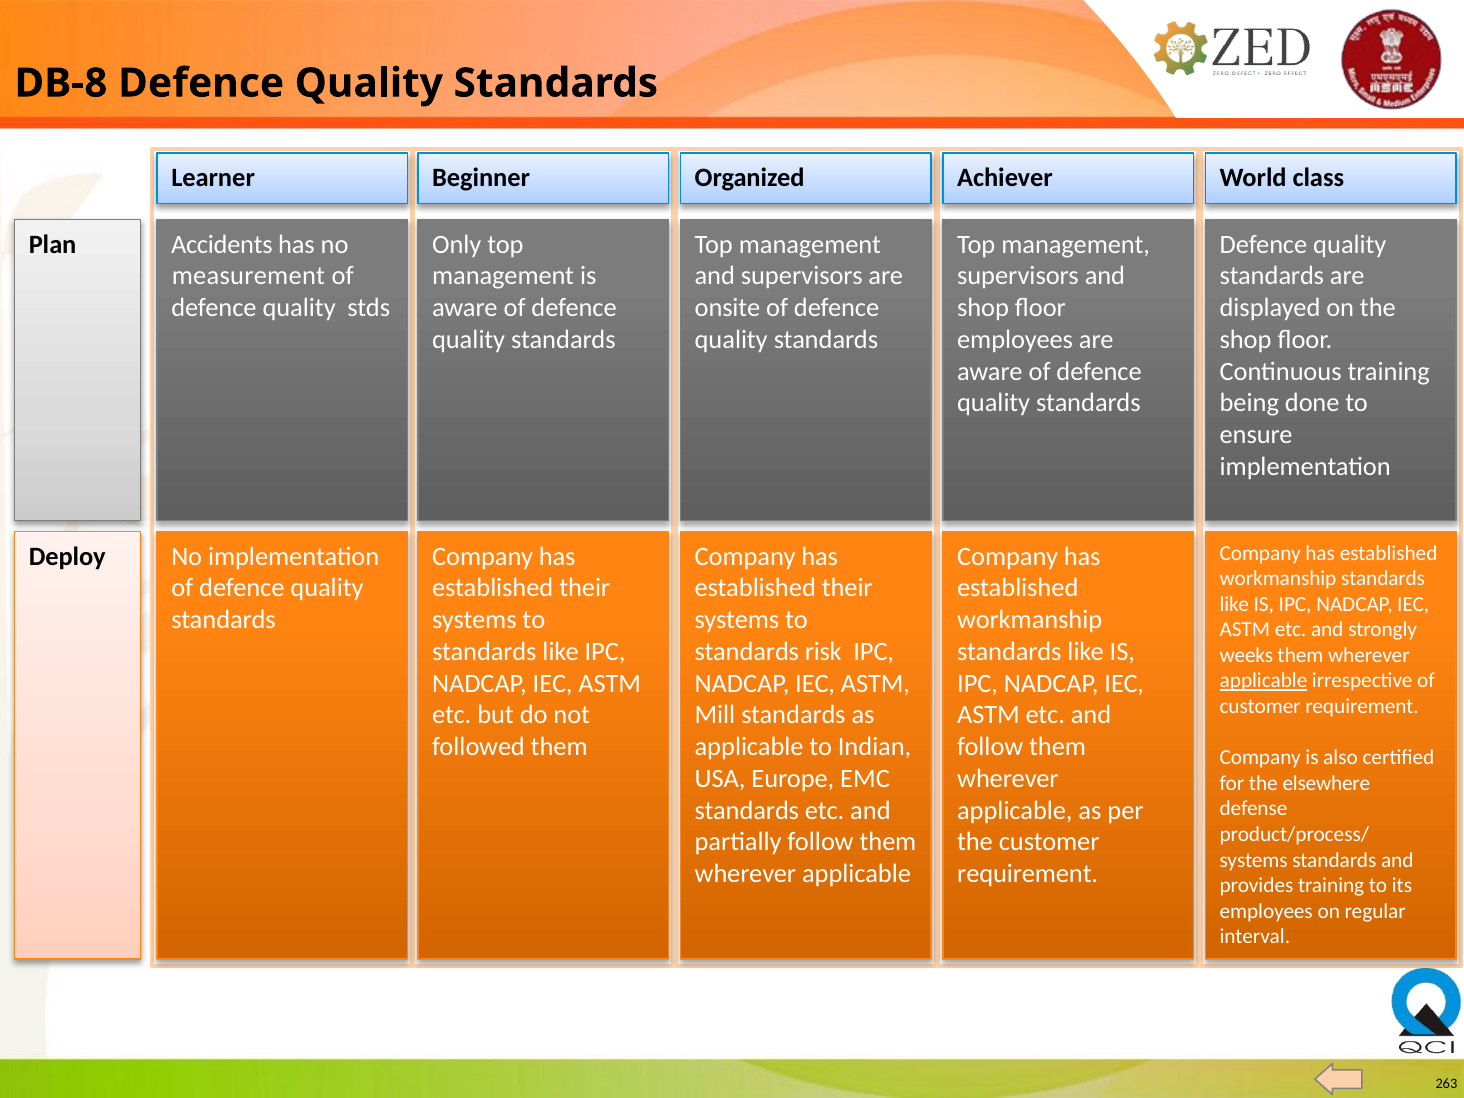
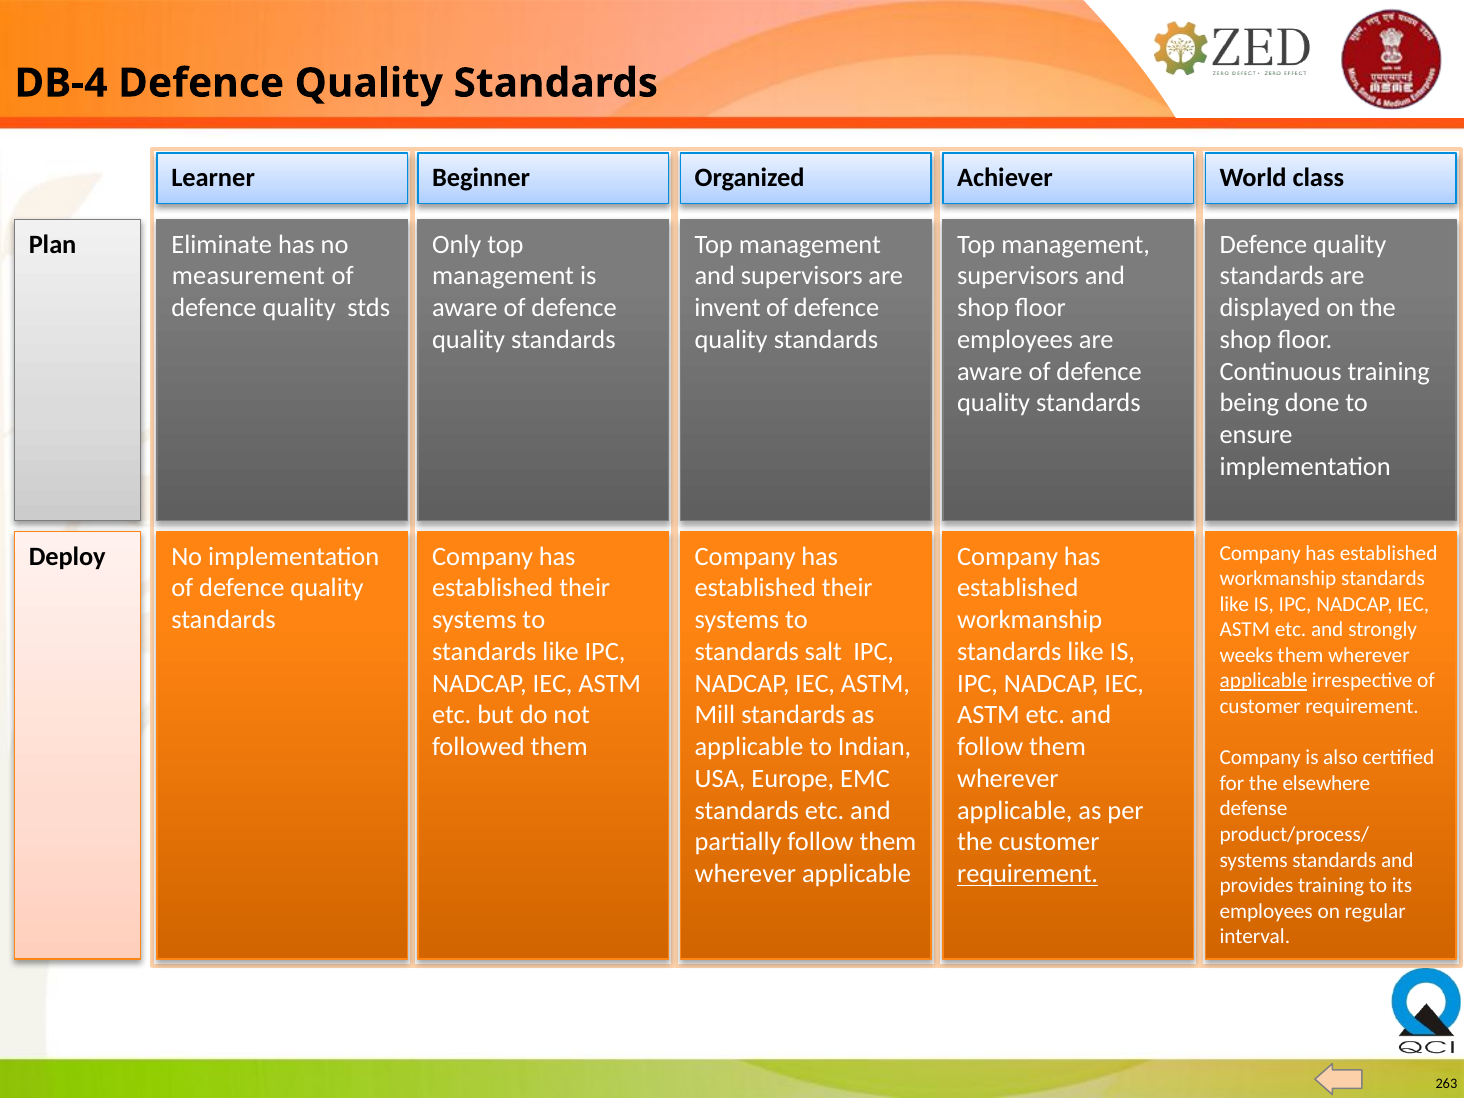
DB-8: DB-8 -> DB-4 (61, 83)
Accidents: Accidents -> Eliminate (222, 244)
onsite: onsite -> invent (728, 308)
risk: risk -> salt (823, 652)
requirement underline: none -> present (1028, 874)
